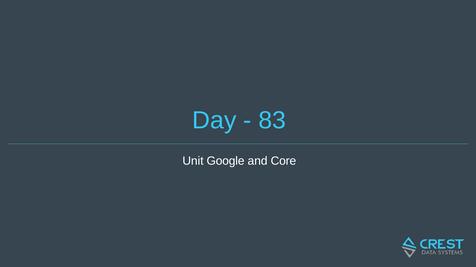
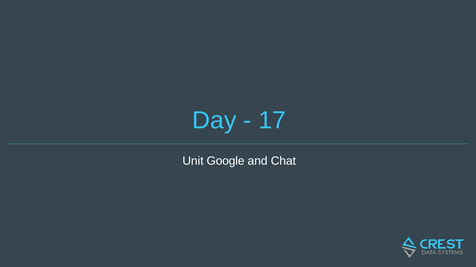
83: 83 -> 17 (272, 121)
Core: Core -> Chat (283, 161)
